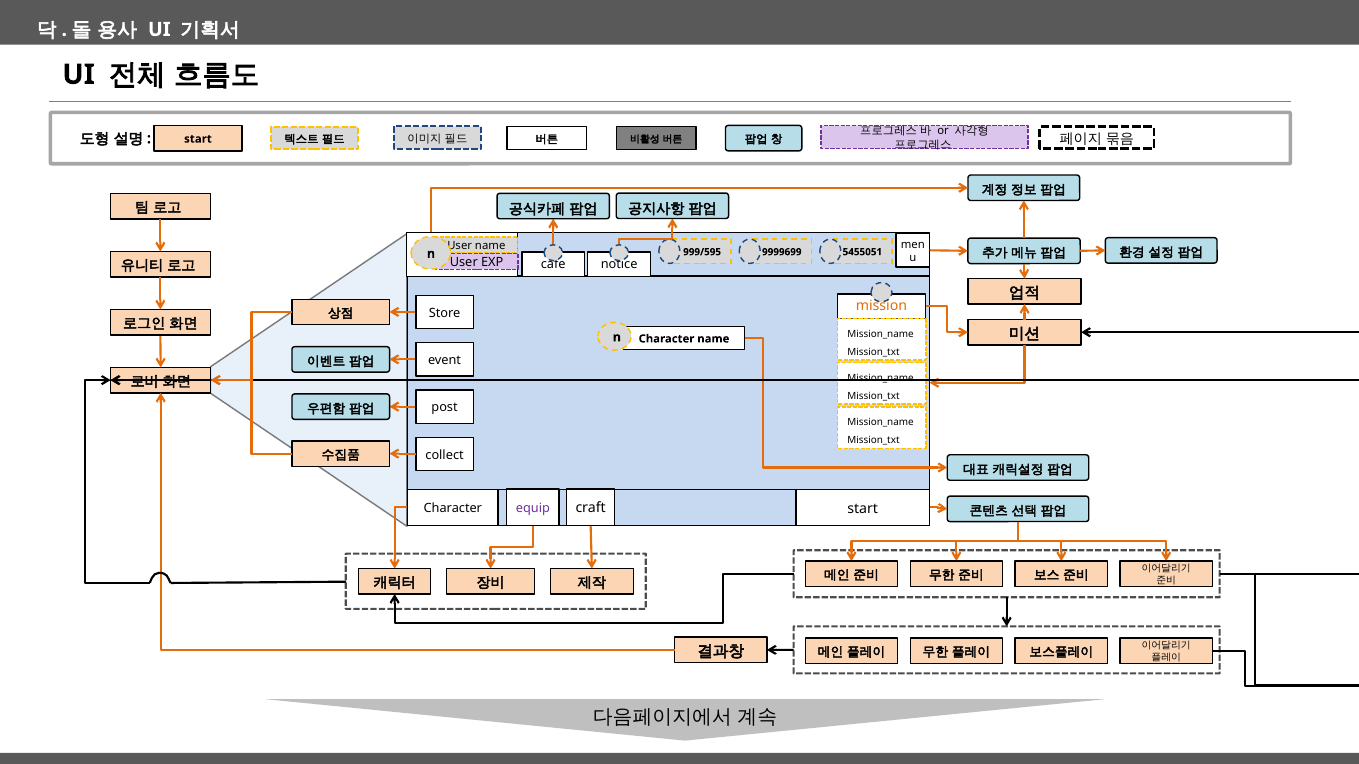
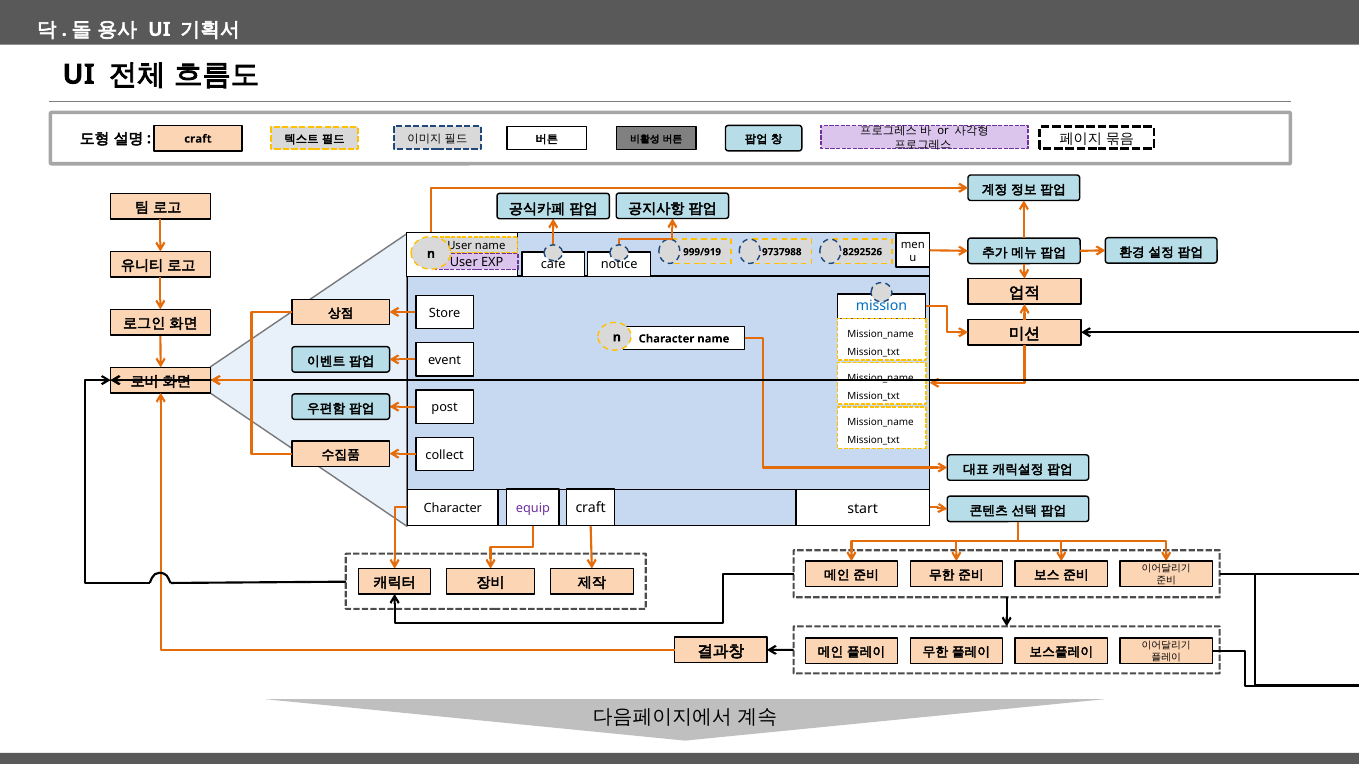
start: start -> craft (198, 139)
999/595: 999/595 -> 999/919 (702, 252)
9999699: 9999699 -> 9737988 (782, 252)
5455051: 5455051 -> 8292526 (862, 252)
mission colour: orange -> blue (881, 306)
